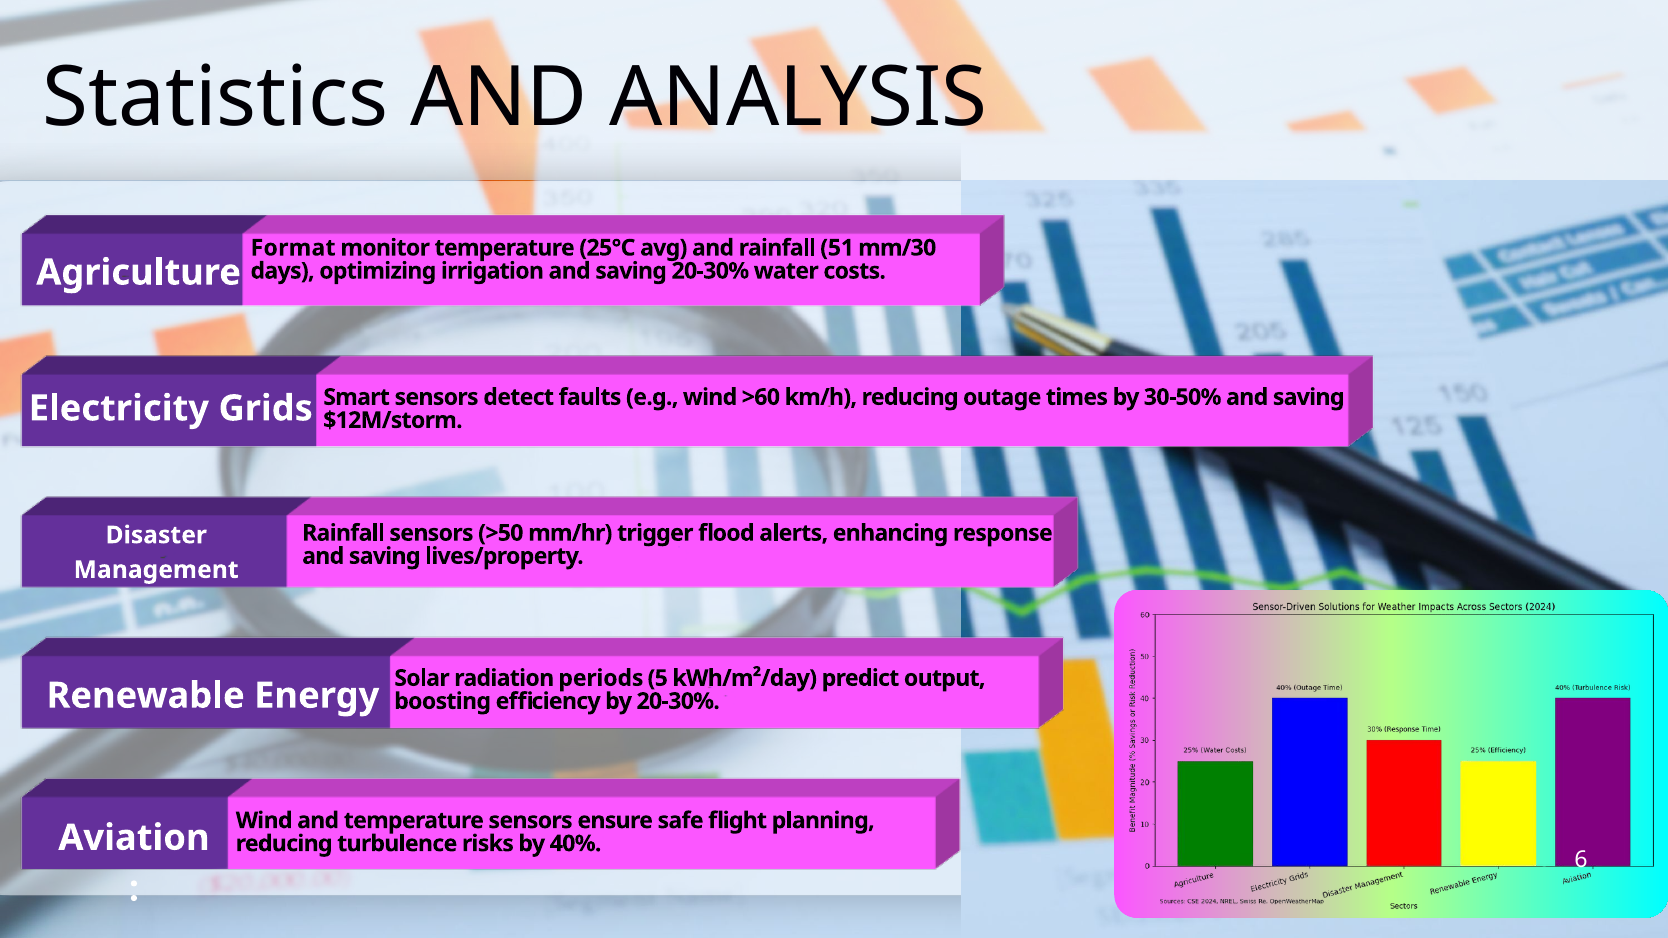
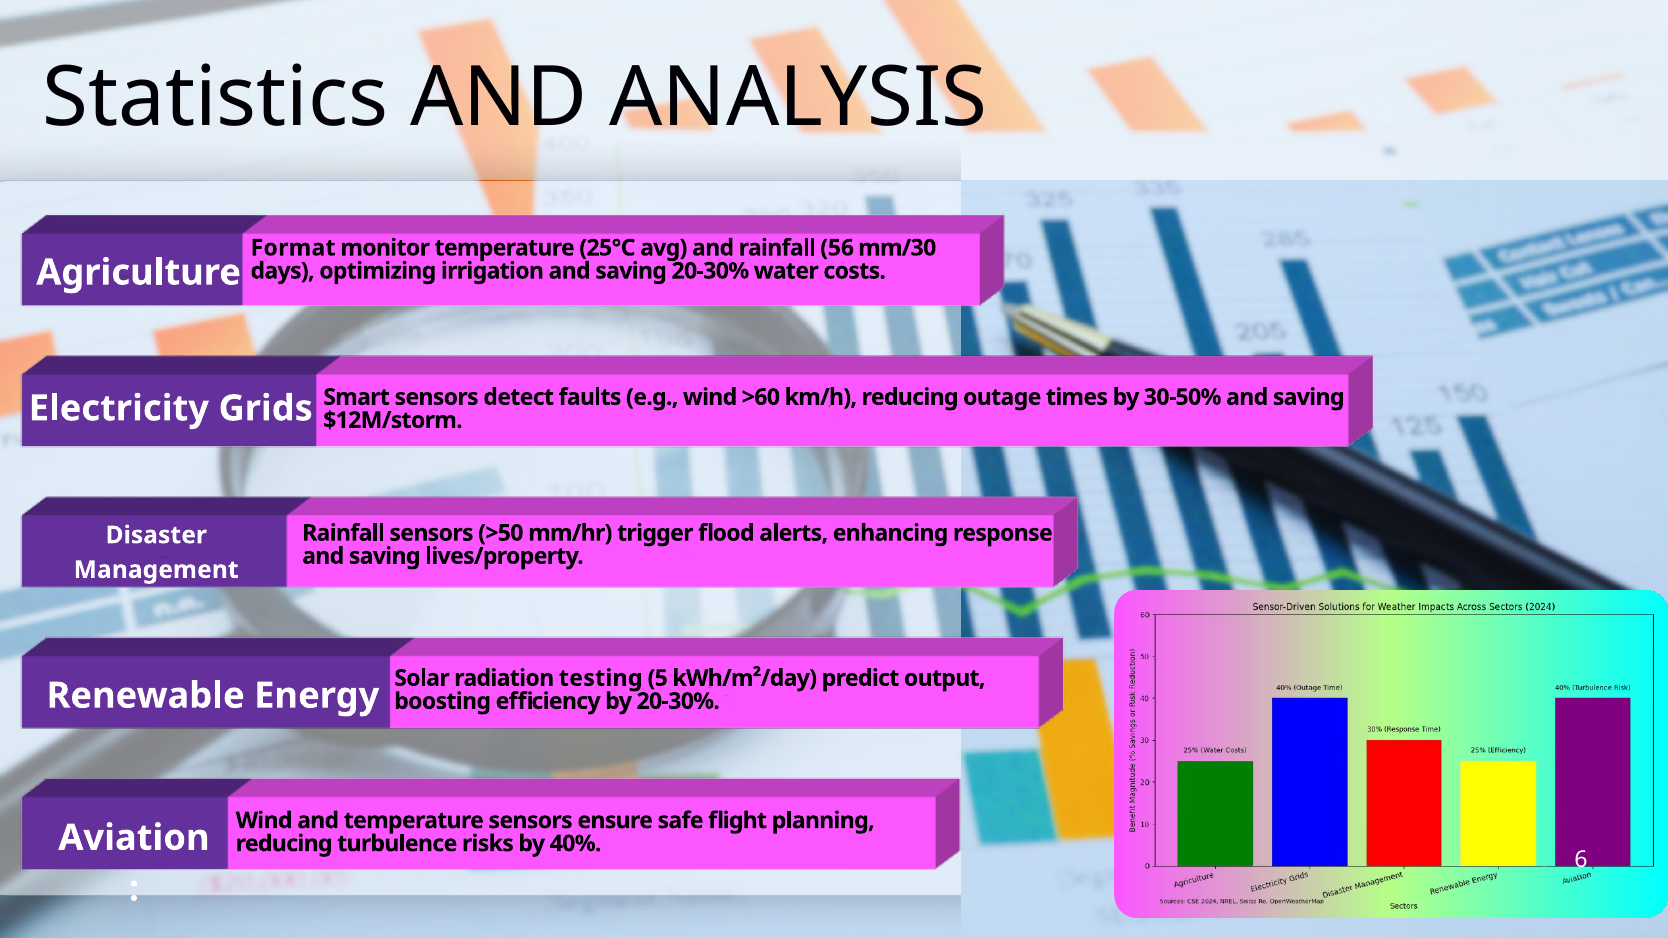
51: 51 -> 56 (837, 248)
periods: periods -> testing (601, 678)
